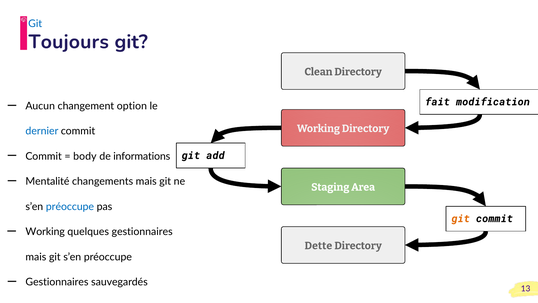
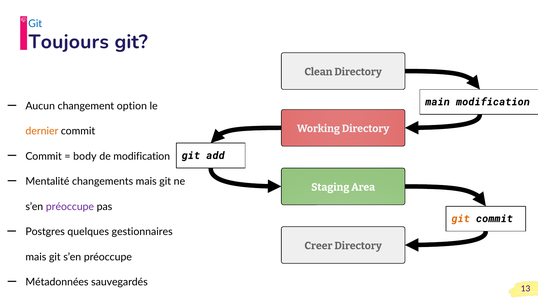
fait: fait -> main (438, 102)
dernier colour: blue -> orange (42, 131)
de informations: informations -> modification (142, 156)
préoccupe colour: blue -> purple (70, 206)
Working: Working -> Postgres (45, 232)
Dette: Dette -> Creer (318, 245)
Gestionnaires: Gestionnaires -> Métadonnées (57, 282)
